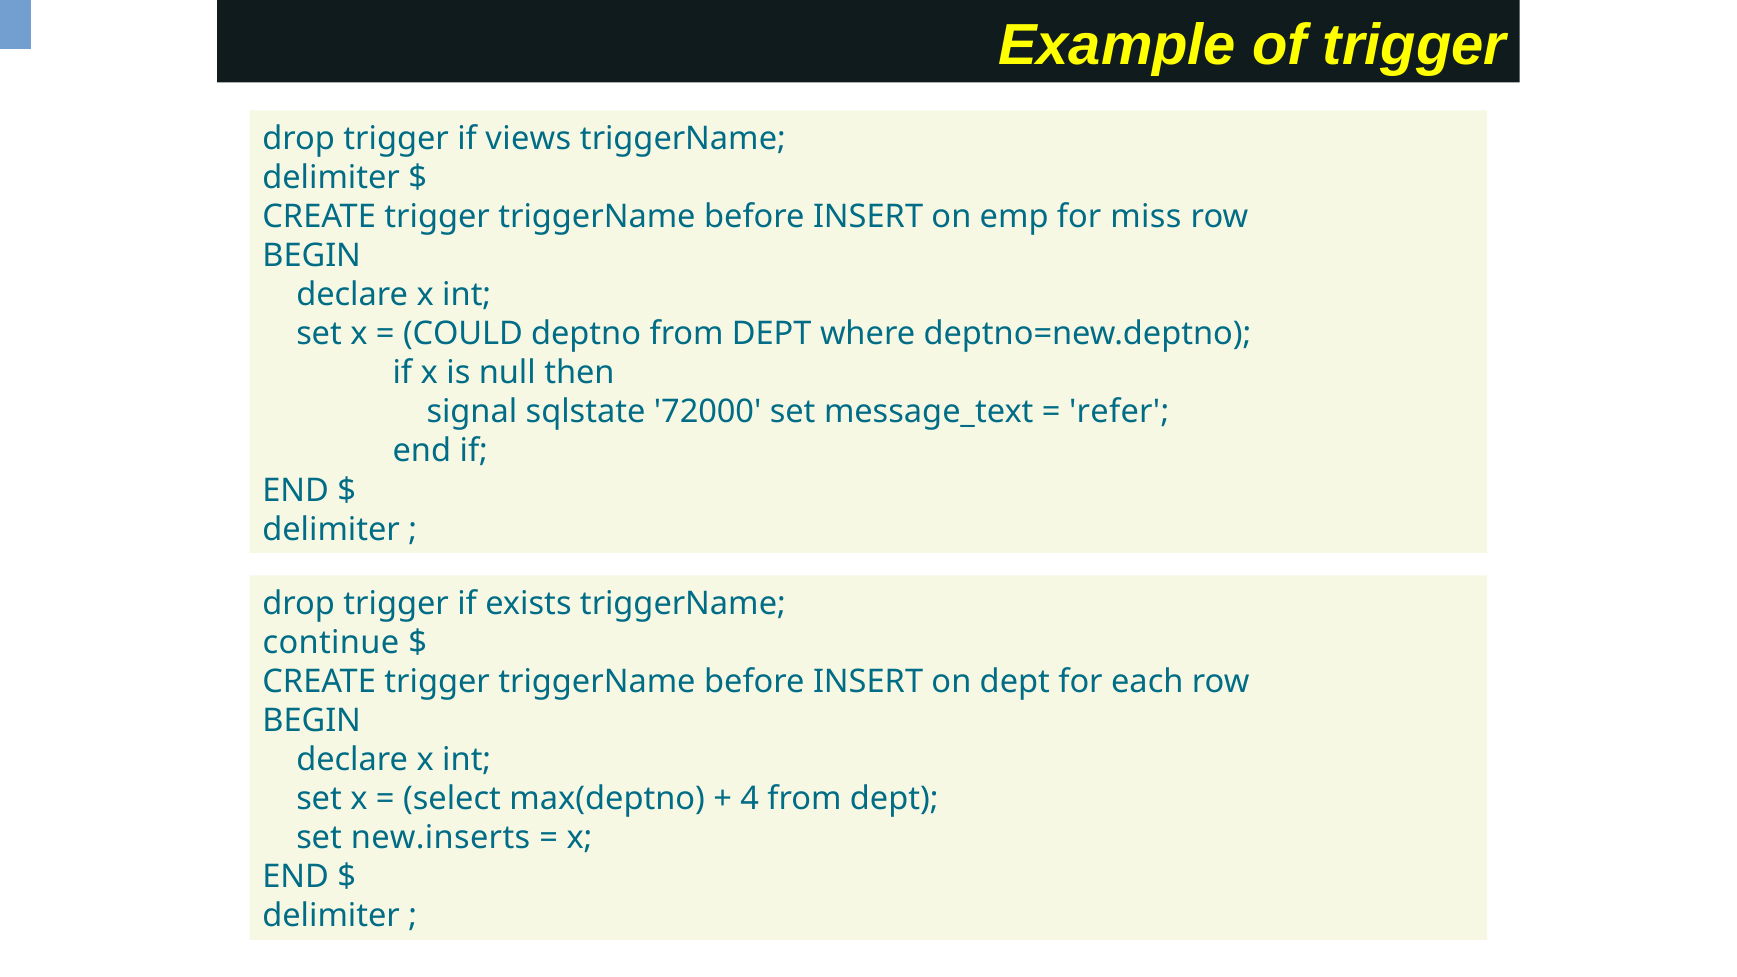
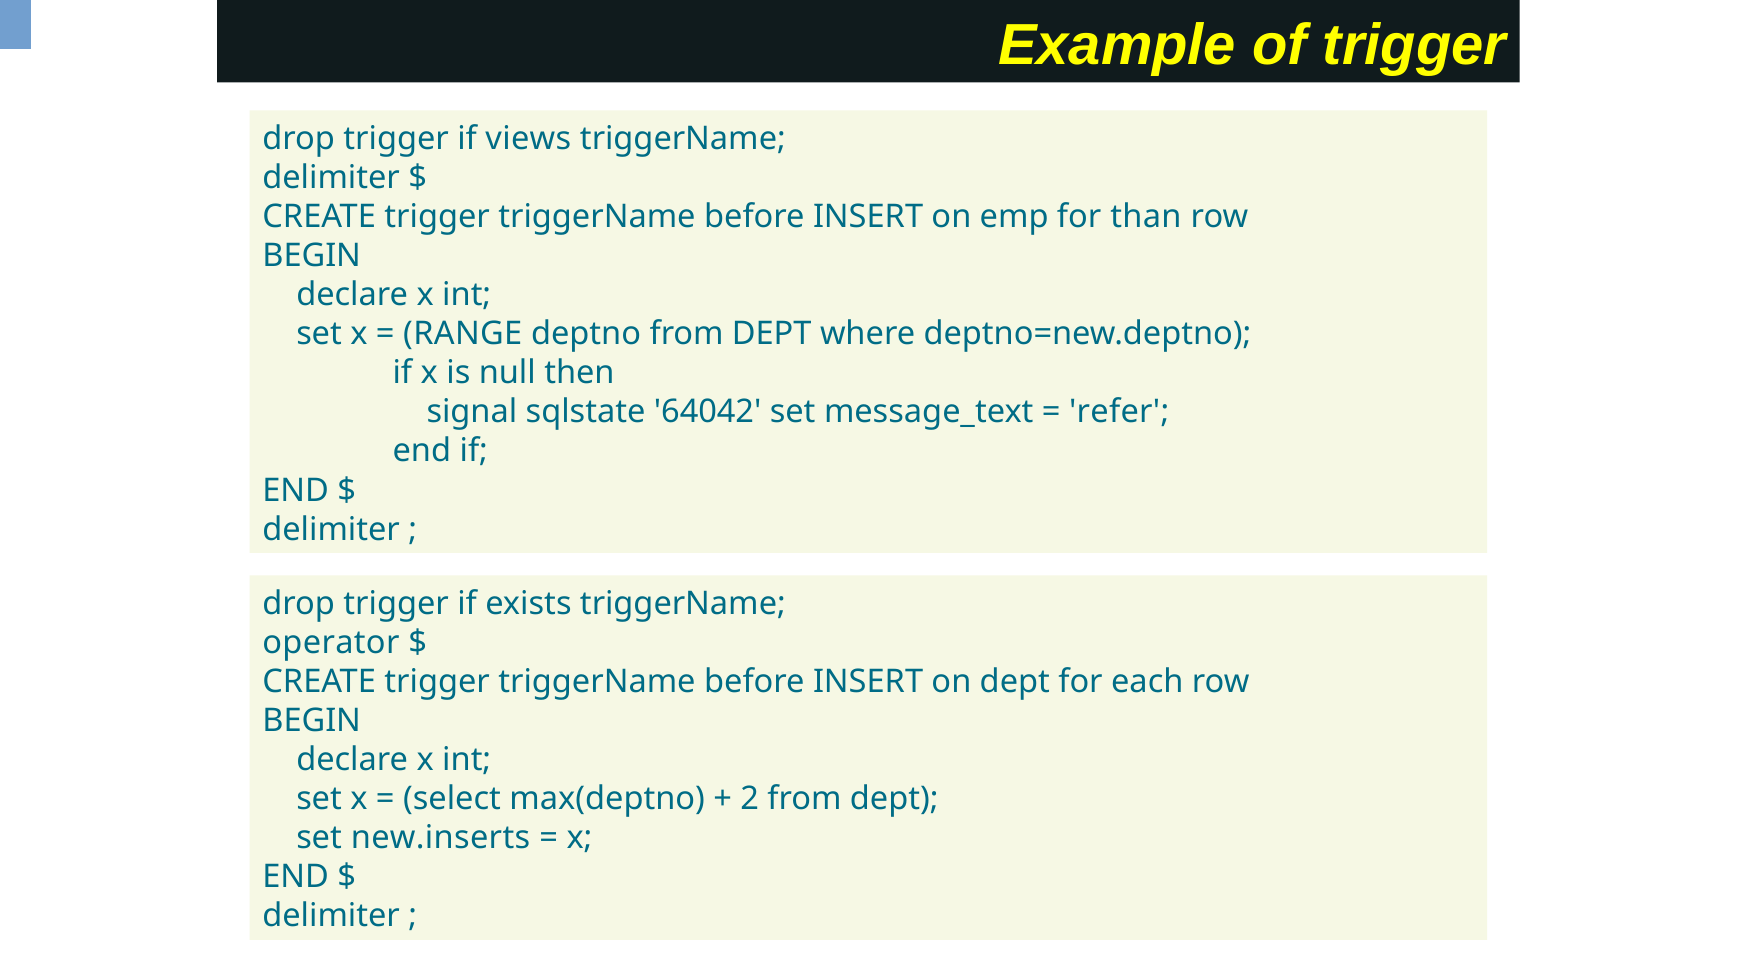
miss: miss -> than (1146, 217)
COULD: COULD -> RANGE (463, 334)
72000: 72000 -> 64042 (708, 412)
continue: continue -> operator (331, 643)
4: 4 -> 2 (750, 799)
